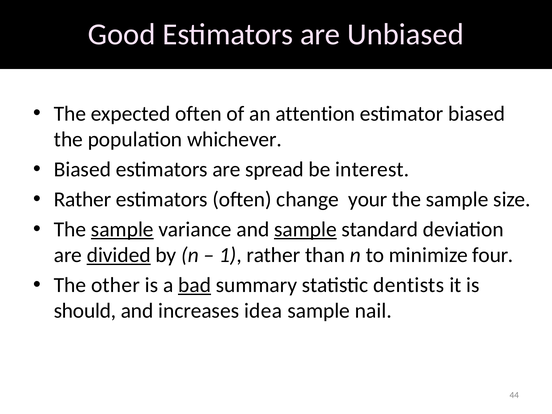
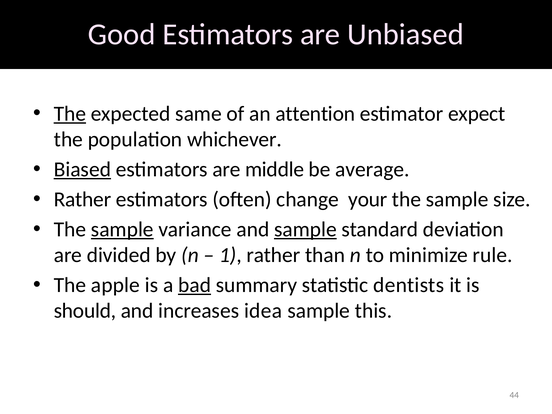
The underline: none -> present (70, 114)
expected often: often -> same (199, 114)
estimator biased: biased -> expect (477, 114)
Biased underline: none -> present (82, 169)
spread: spread -> middle (275, 169)
interest: interest -> average (372, 169)
divided underline: present -> none (119, 255)
four: four -> rule (493, 255)
other: other -> apple (115, 285)
nail: nail -> this (373, 311)
